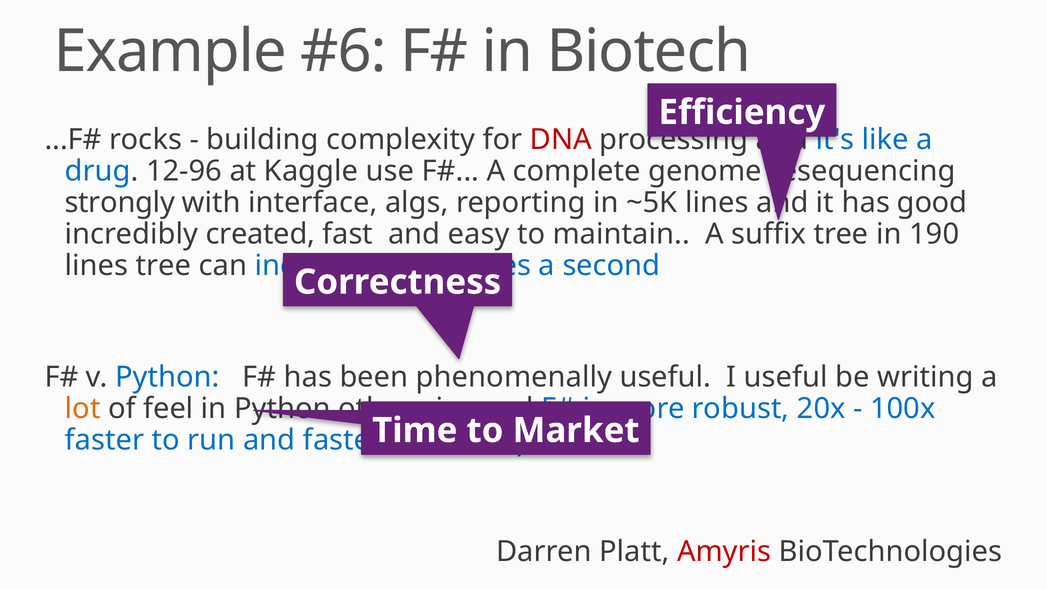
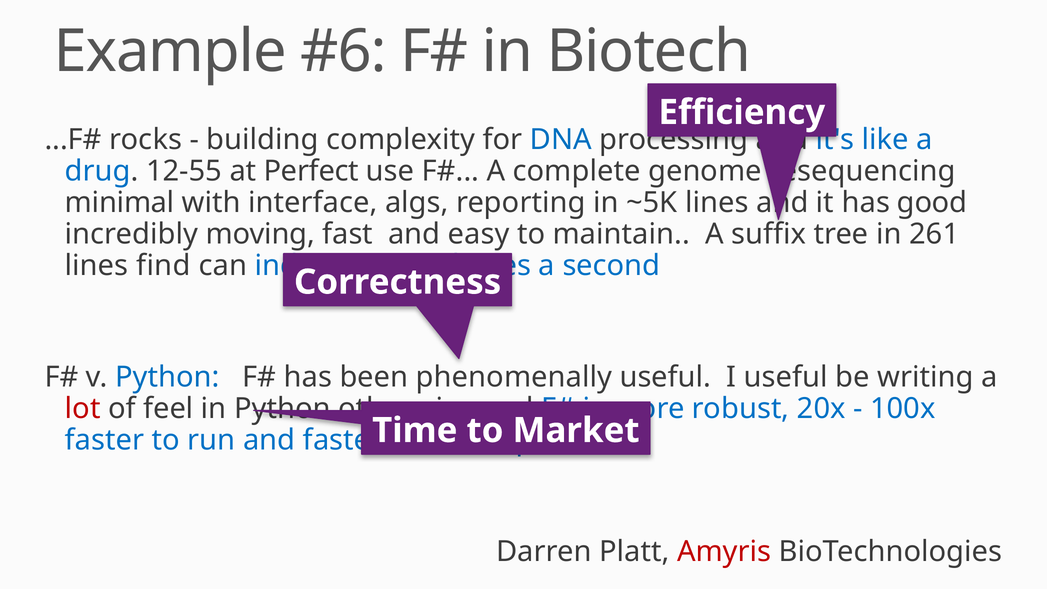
DNA colour: red -> blue (561, 140)
12-96: 12-96 -> 12-55 (184, 171)
Kaggle: Kaggle -> Perfect (311, 171)
strongly: strongly -> minimal (120, 203)
created: created -> moving (260, 234)
190: 190 -> 261 (934, 234)
lines tree: tree -> find (163, 266)
lot colour: orange -> red (83, 409)
